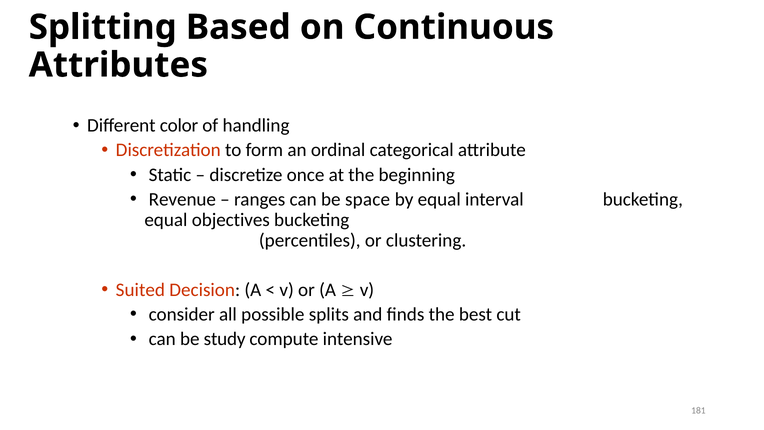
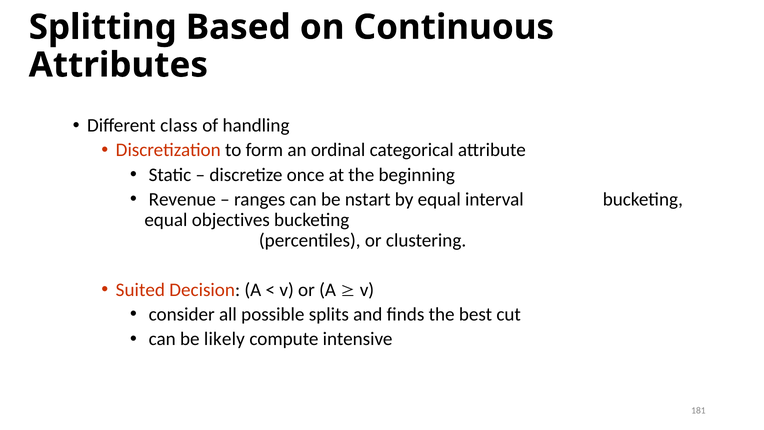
color: color -> class (179, 125)
space: space -> nstart (368, 199)
study: study -> likely (224, 339)
